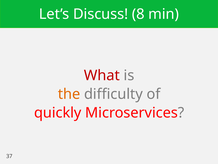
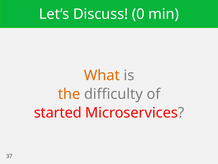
8: 8 -> 0 (138, 14)
What colour: red -> orange (102, 75)
quickly: quickly -> started (58, 112)
